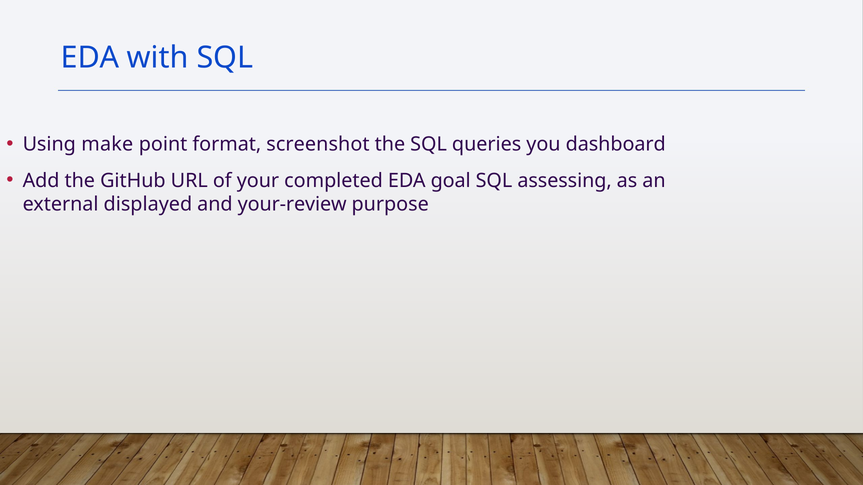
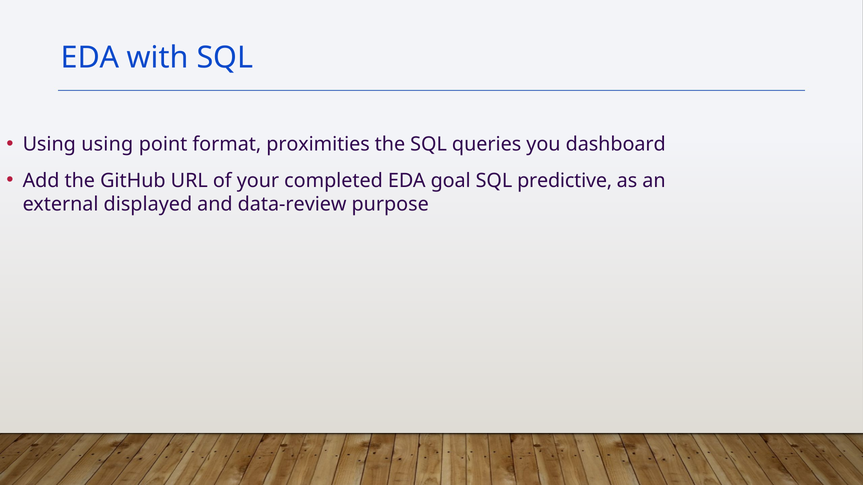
Using make: make -> using (107, 144)
screenshot: screenshot -> proximities (318, 144)
assessing: assessing -> predictive (565, 181)
your-review: your-review -> data-review (292, 204)
